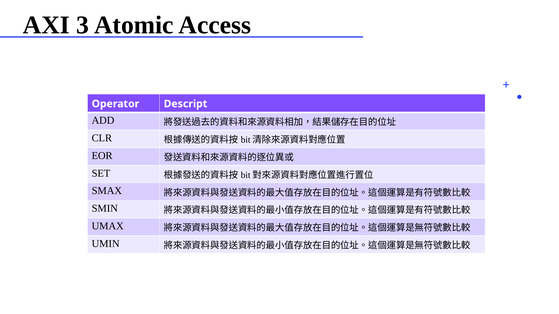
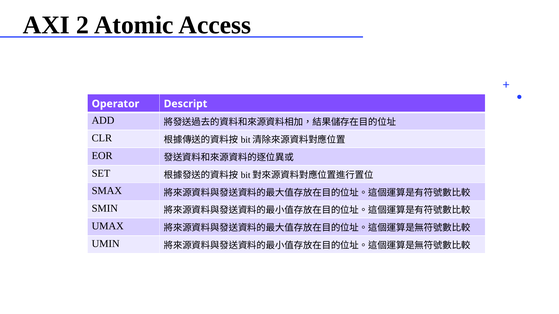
3: 3 -> 2 (83, 25)
